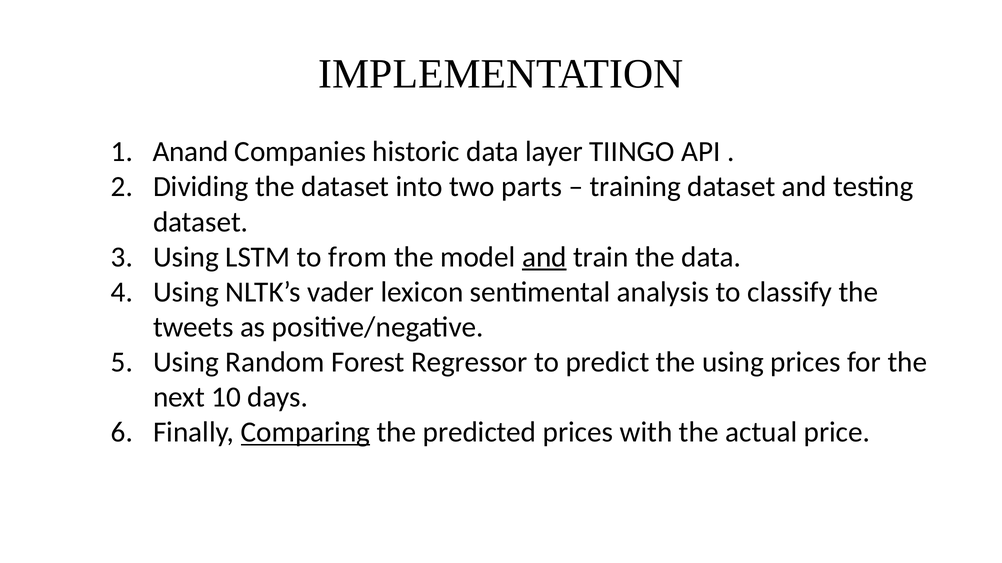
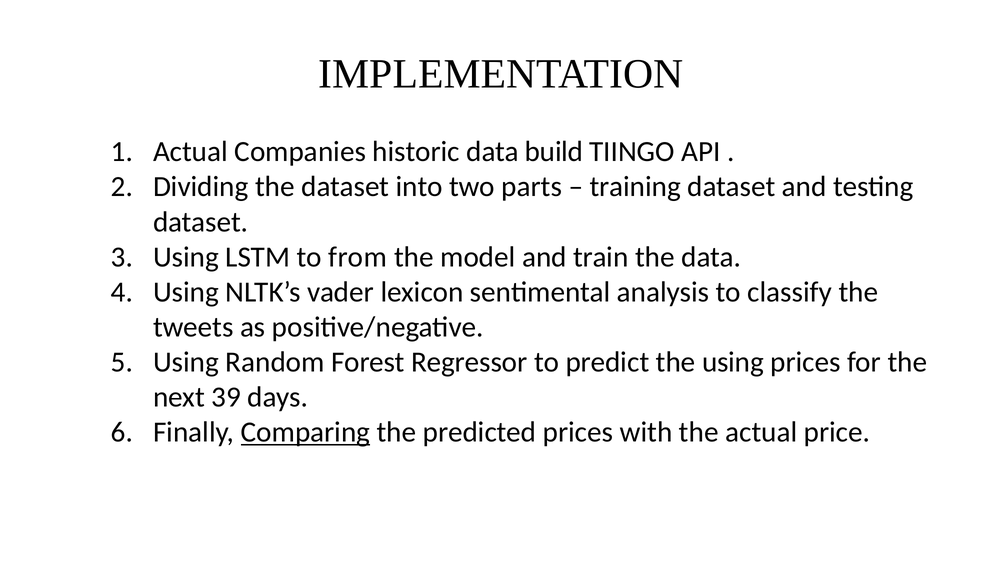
Anand: Anand -> Actual (190, 152)
layer: layer -> build (554, 152)
and underline: present -> none (544, 257)
10: 10 -> 39 (226, 398)
